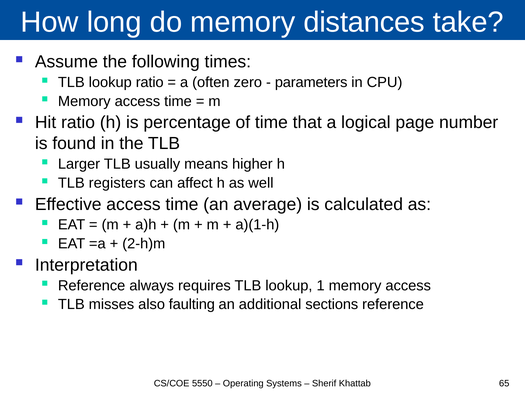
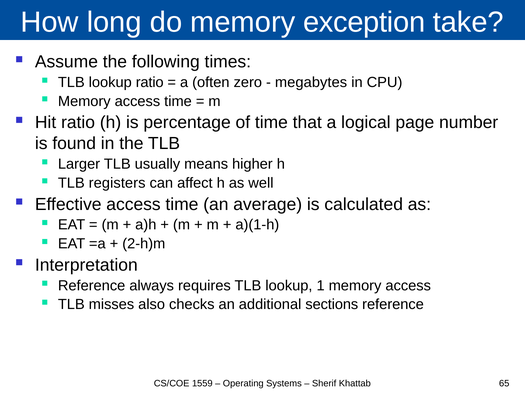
distances: distances -> exception (364, 22)
parameters: parameters -> megabytes (311, 82)
faulting: faulting -> checks (192, 304)
5550: 5550 -> 1559 (202, 383)
